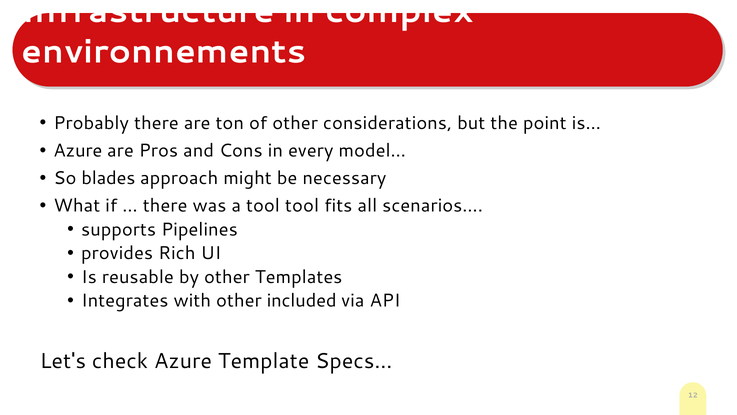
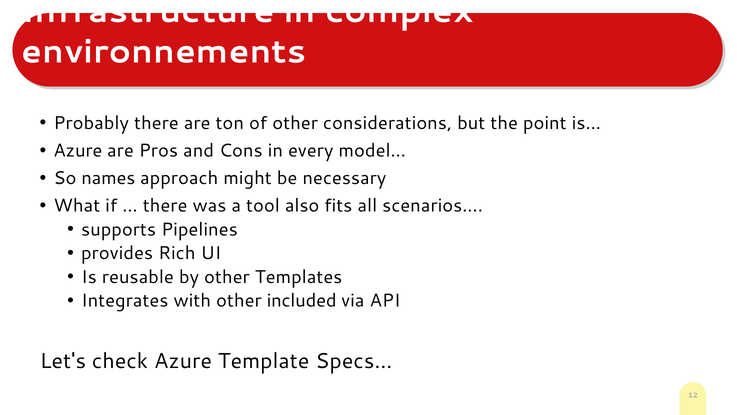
blades: blades -> names (108, 178)
tool tool: tool -> also (302, 206)
